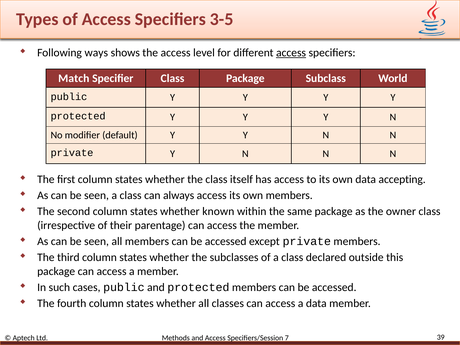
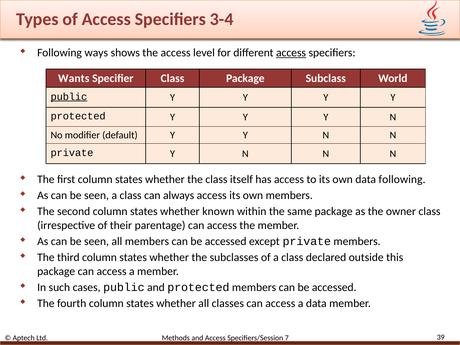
3-5: 3-5 -> 3-4 (222, 19)
Match: Match -> Wants (74, 78)
public underline: none -> present (69, 97)
data accepting: accepting -> following (402, 179)
